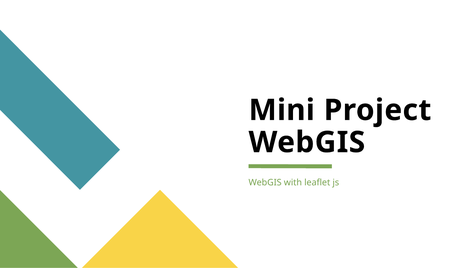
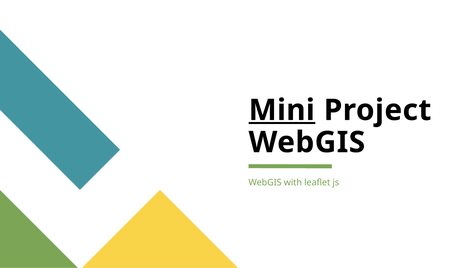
Mini underline: none -> present (282, 110)
